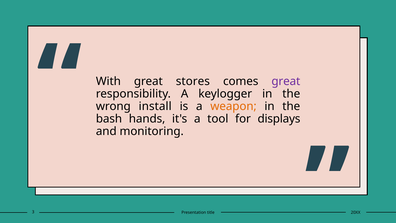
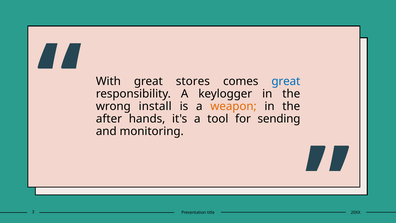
great colour: purple -> blue (286, 81)
bash: bash -> after (109, 119)
displays: displays -> sending (279, 119)
